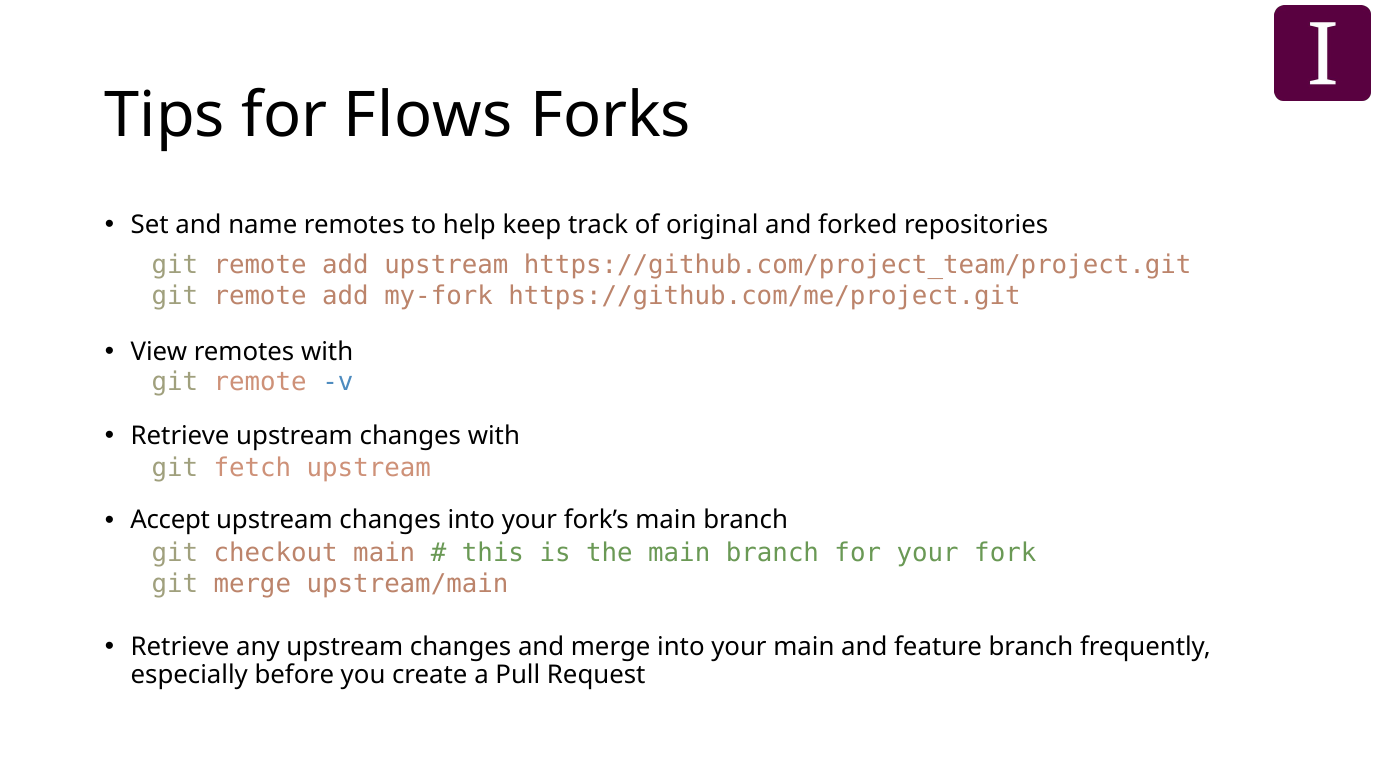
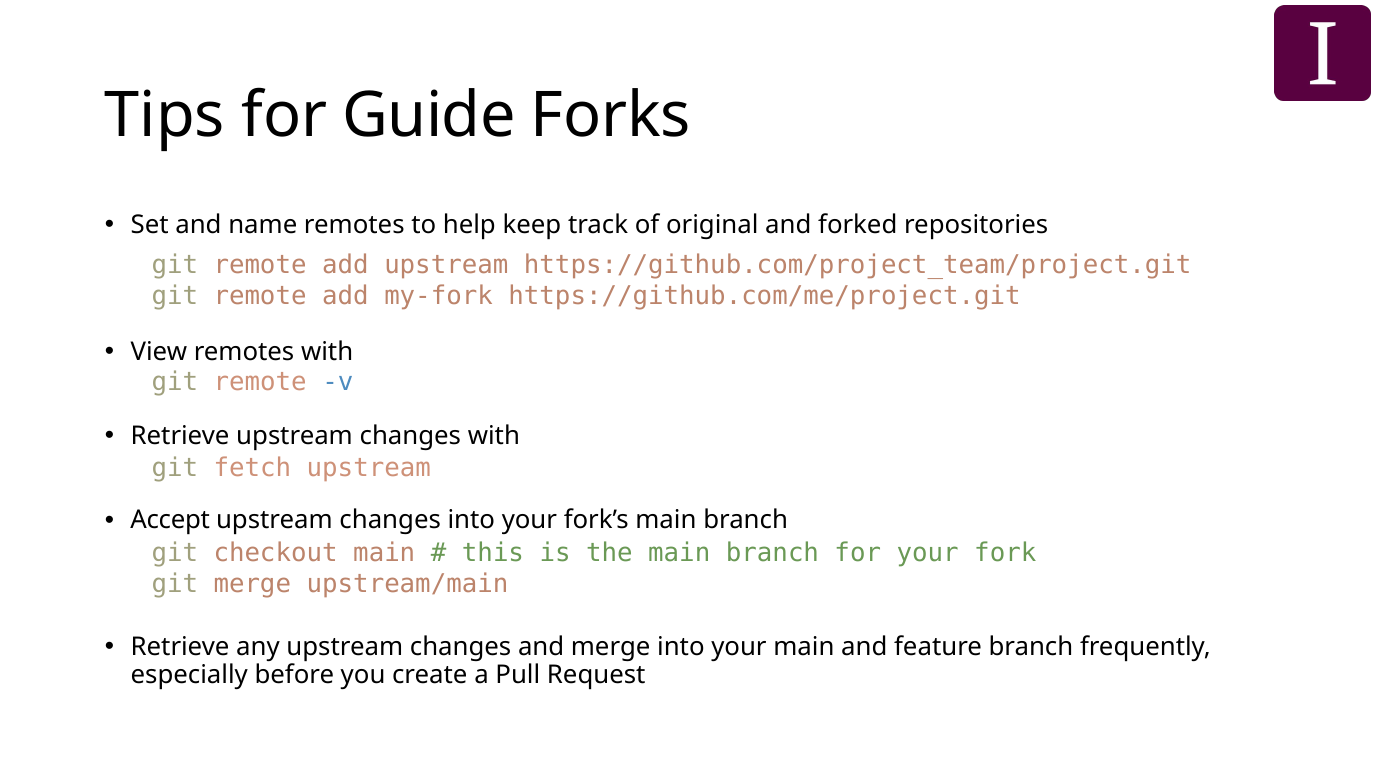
Flows: Flows -> Guide (429, 116)
